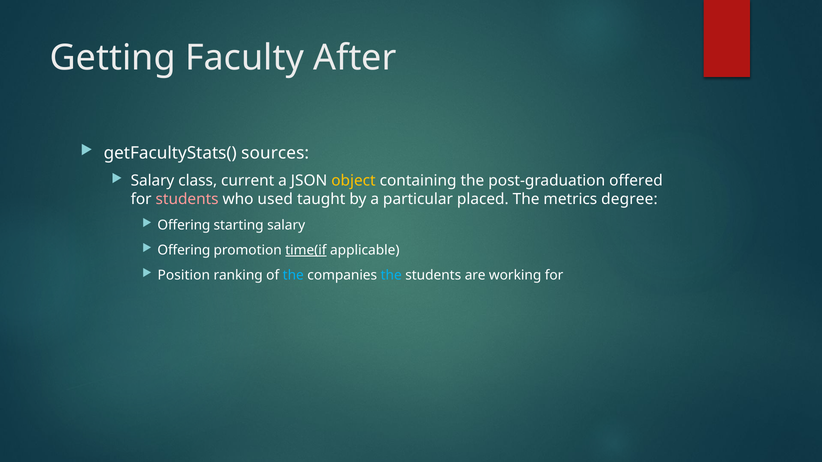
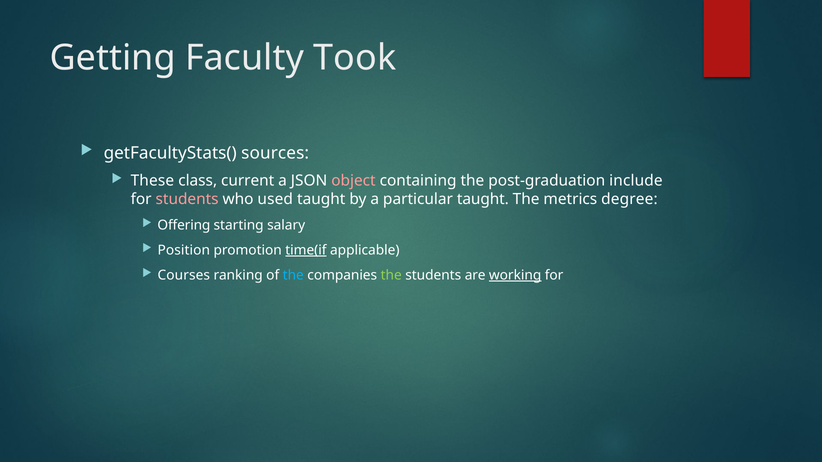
After: After -> Took (355, 58)
Salary: Salary -> These (152, 181)
object colour: yellow -> pink (353, 181)
offered: offered -> include (636, 181)
particular placed: placed -> taught (483, 199)
Offering: Offering -> Position (184, 250)
Position: Position -> Courses (184, 275)
the colour: light blue -> light green (391, 275)
working underline: none -> present (515, 275)
